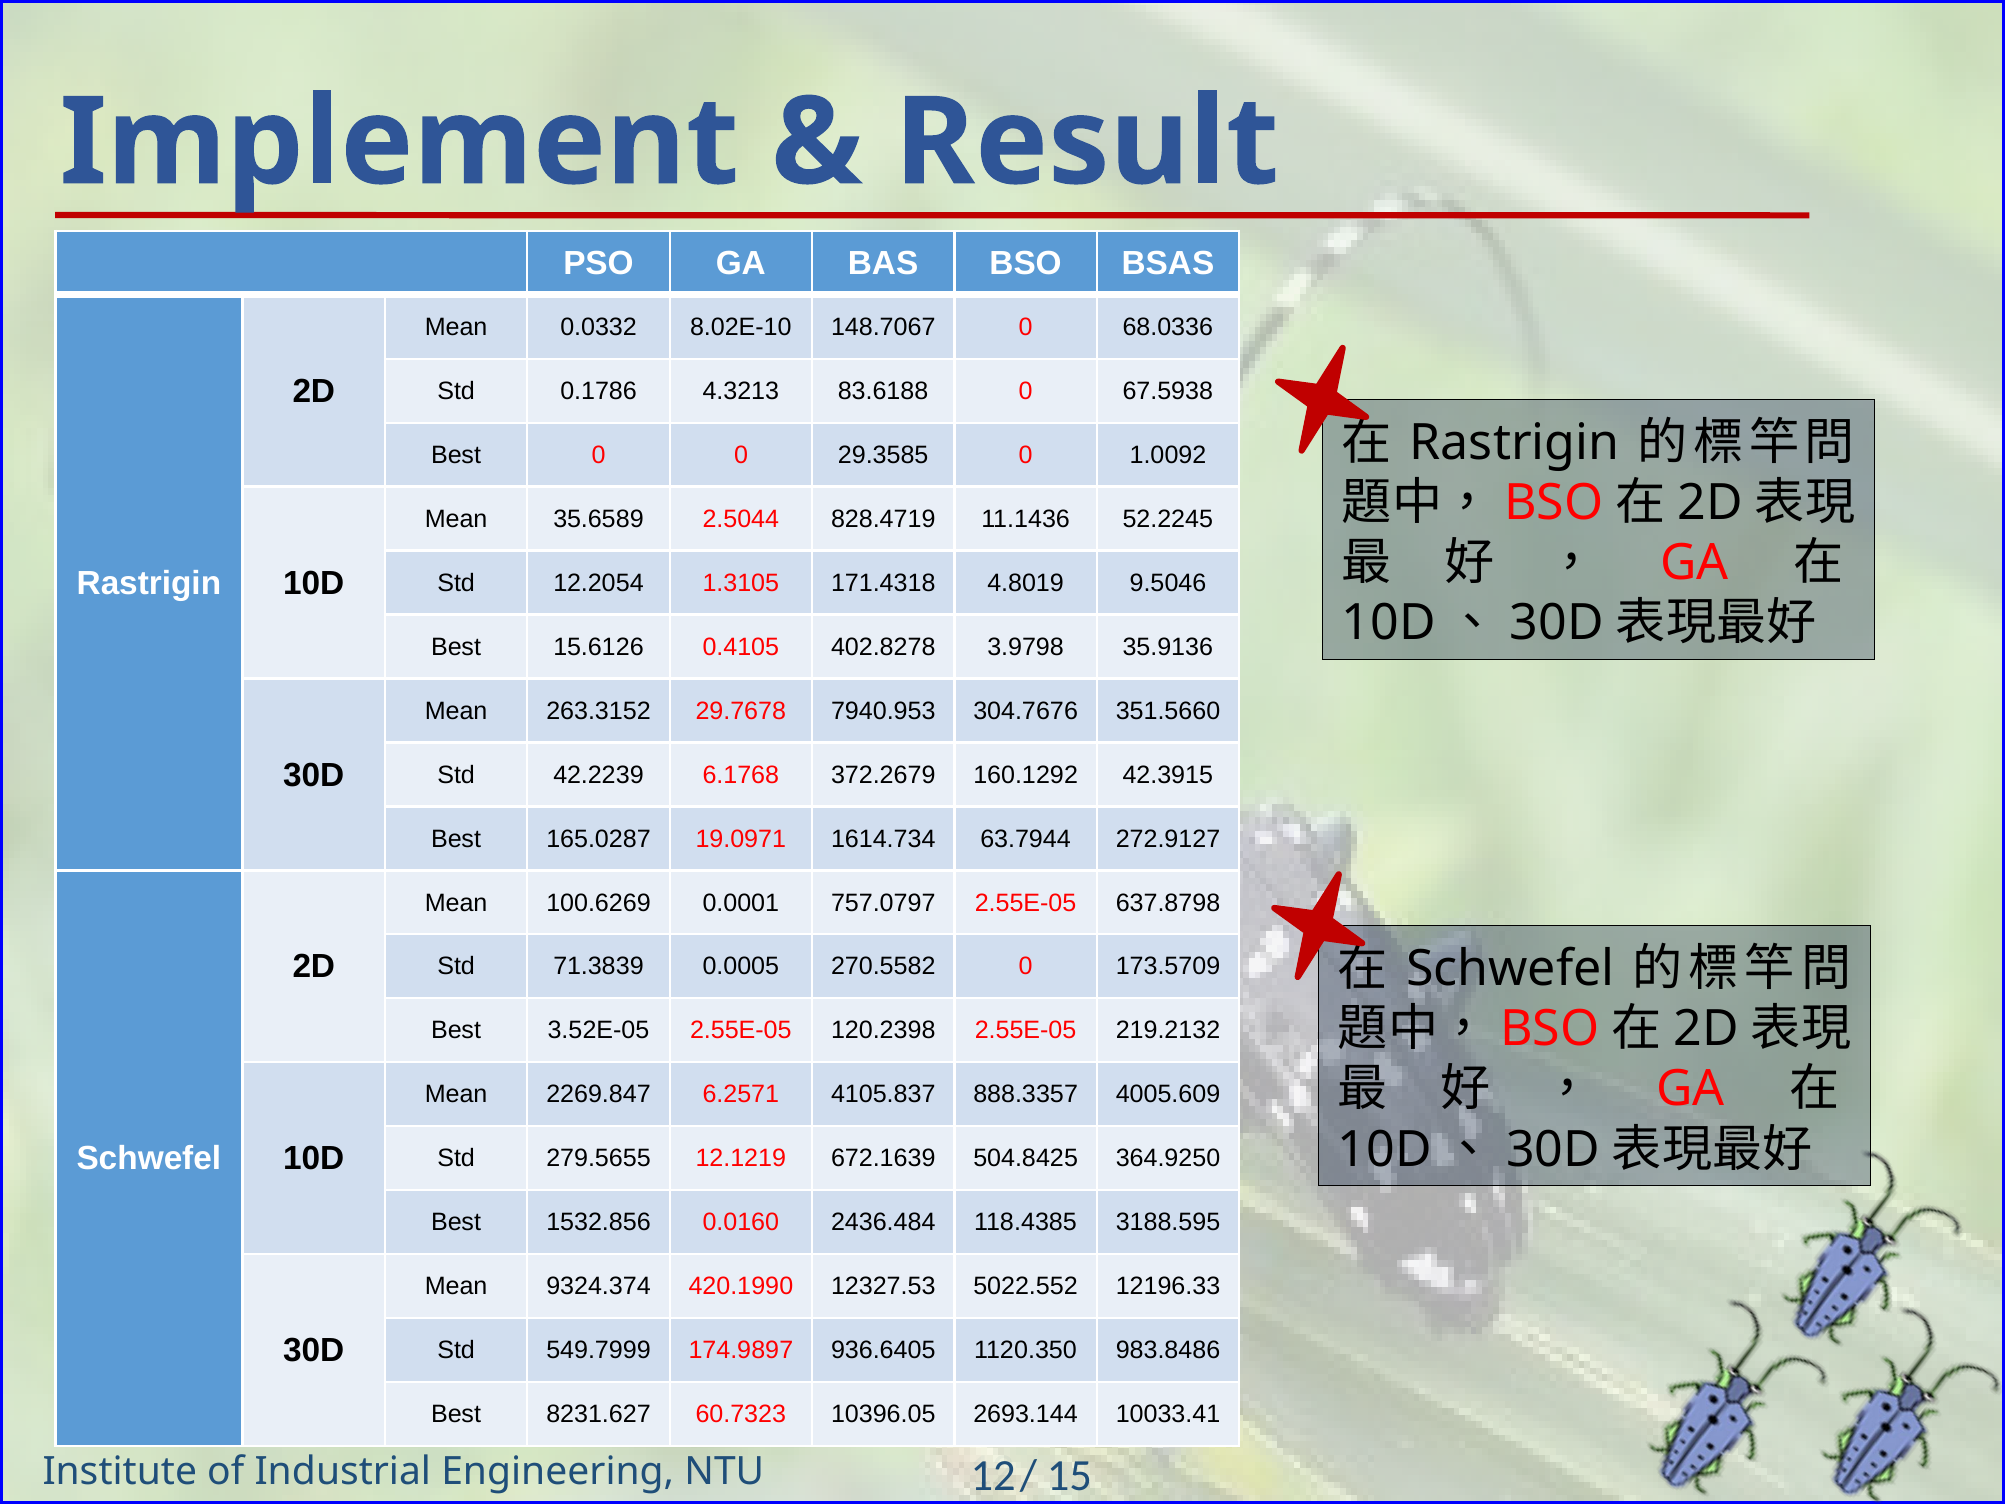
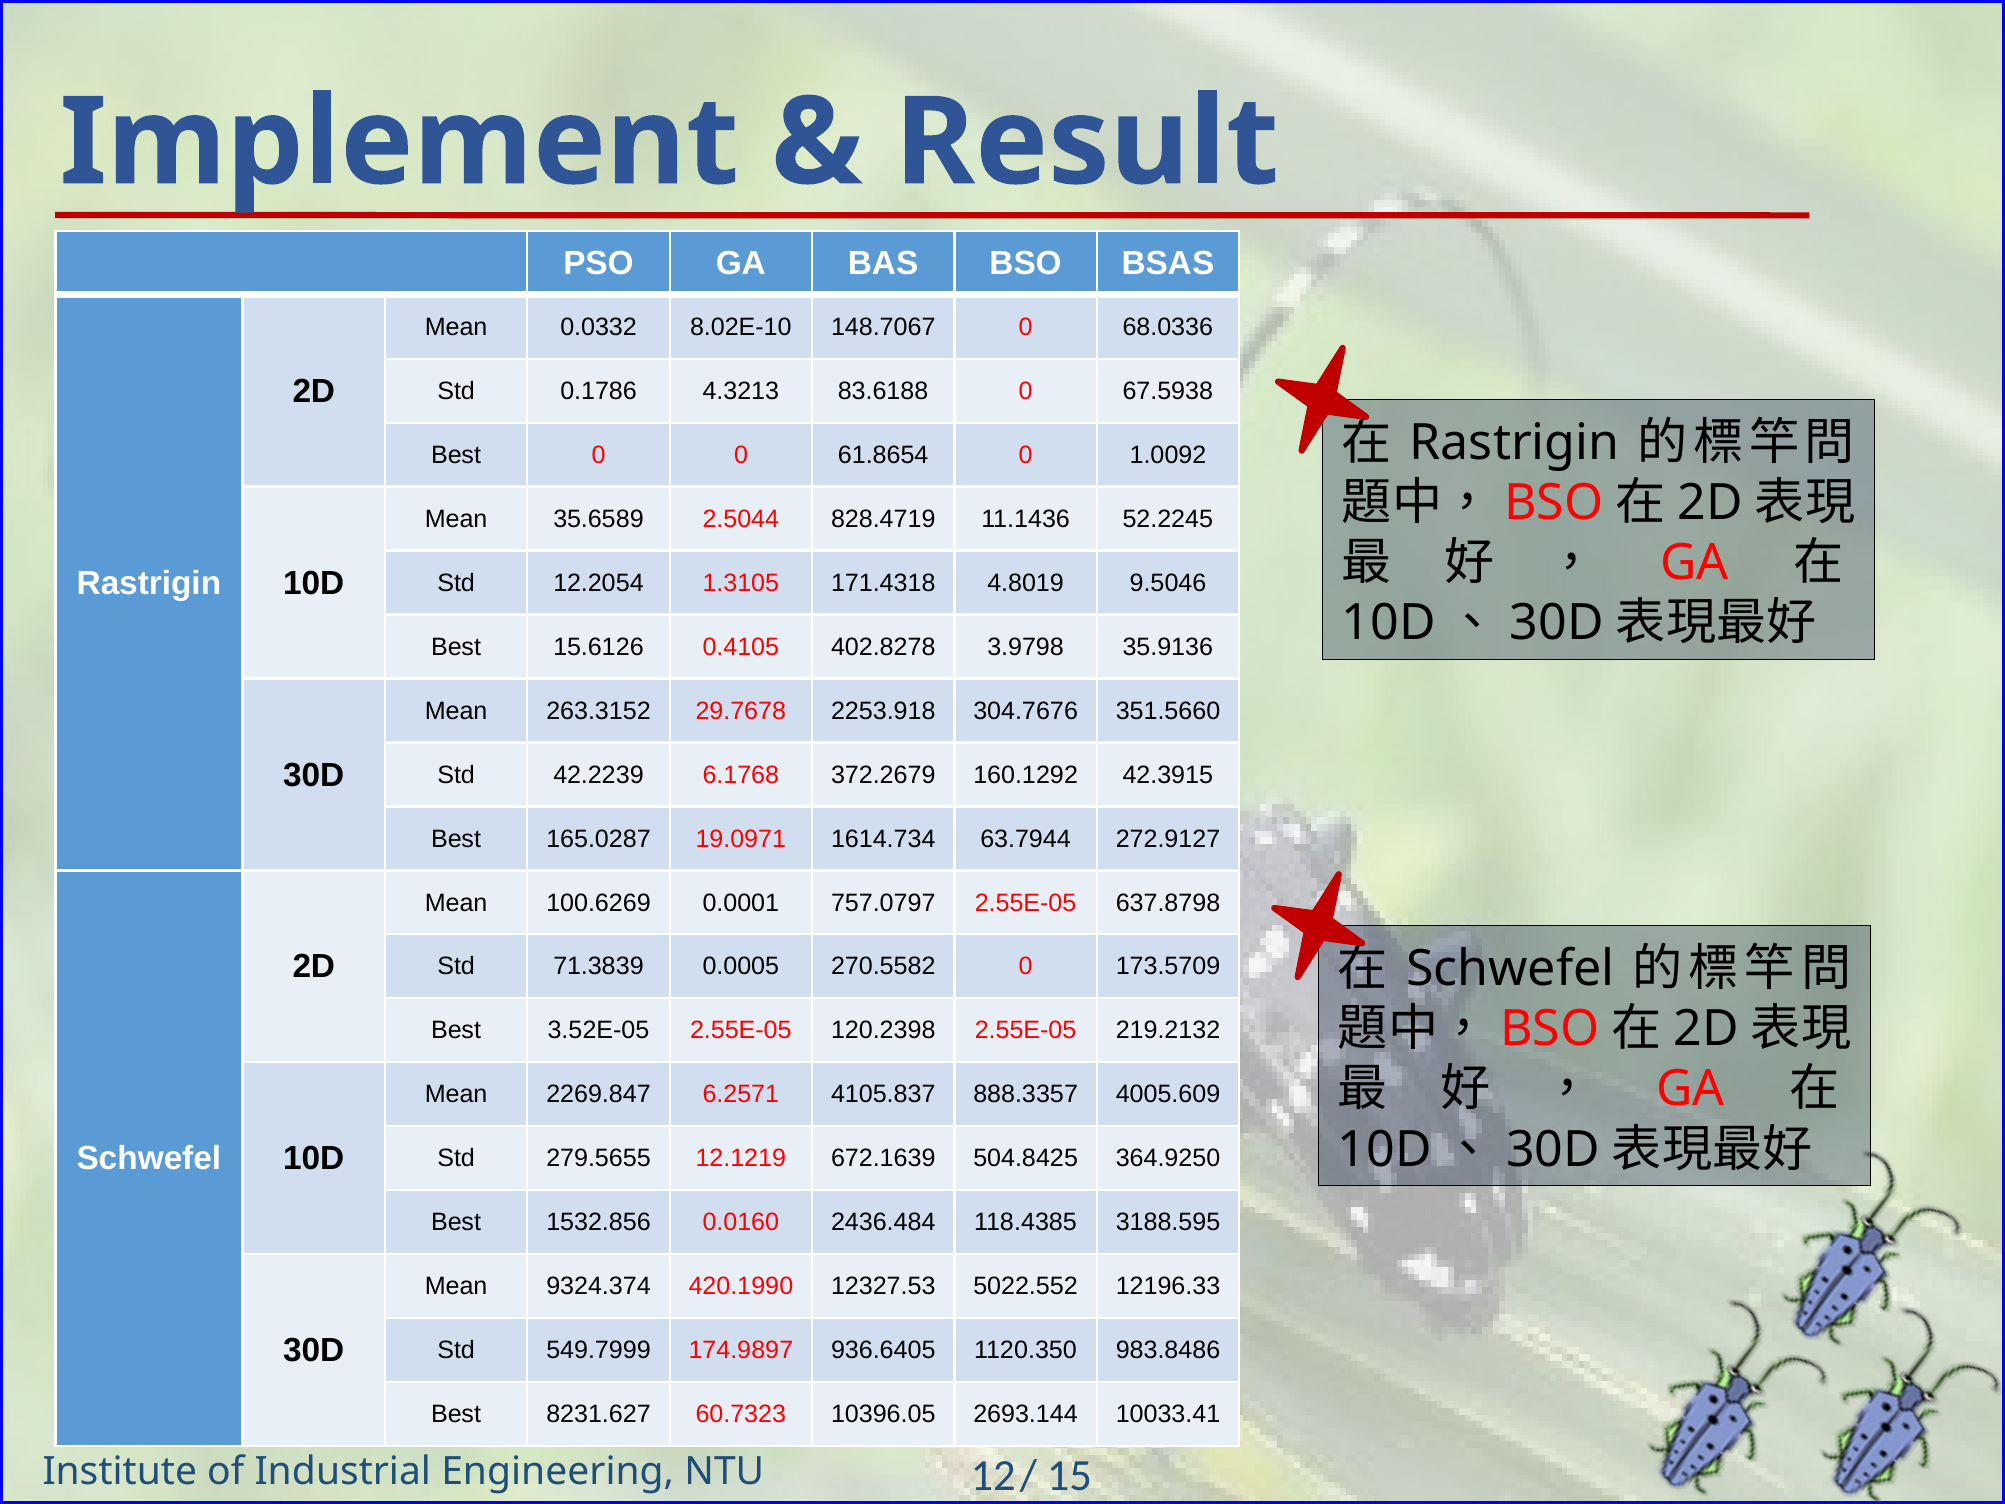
29.3585: 29.3585 -> 61.8654 (883, 455)
7940.953: 7940.953 -> 2253.918 (883, 711)
